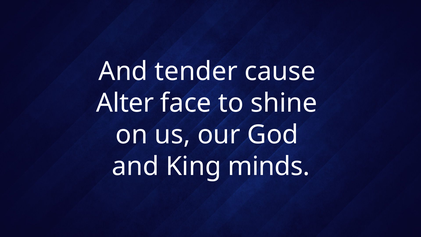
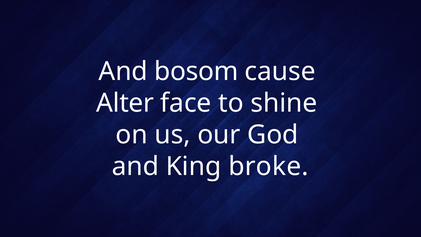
tender: tender -> bosom (196, 72)
minds: minds -> broke (269, 166)
